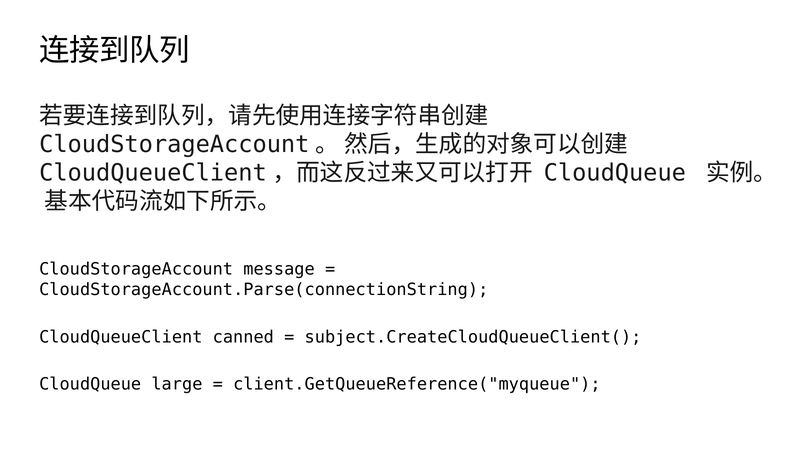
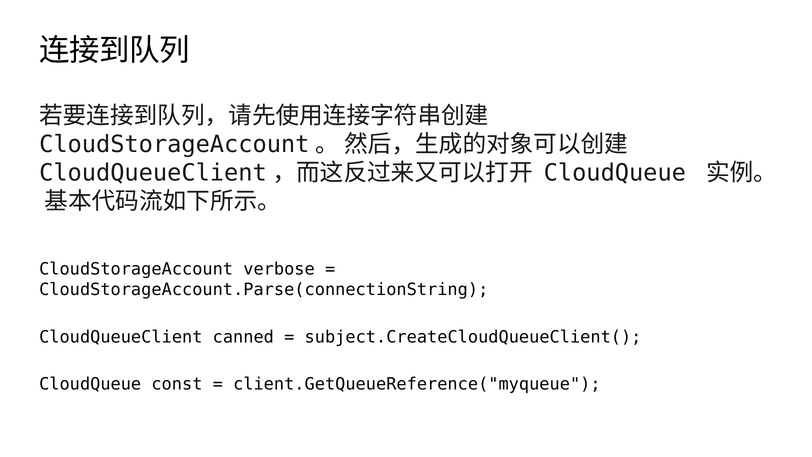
message: message -> verbose (279, 269)
large: large -> const (177, 384)
